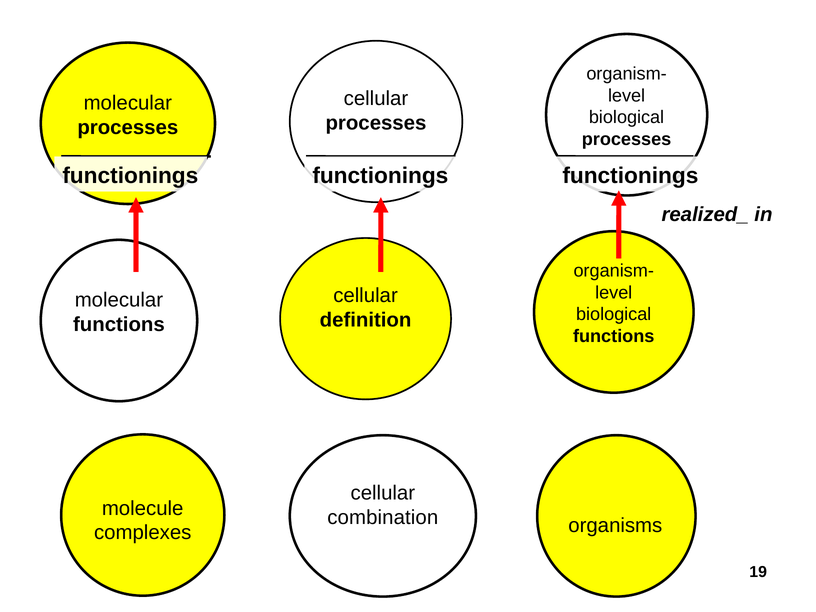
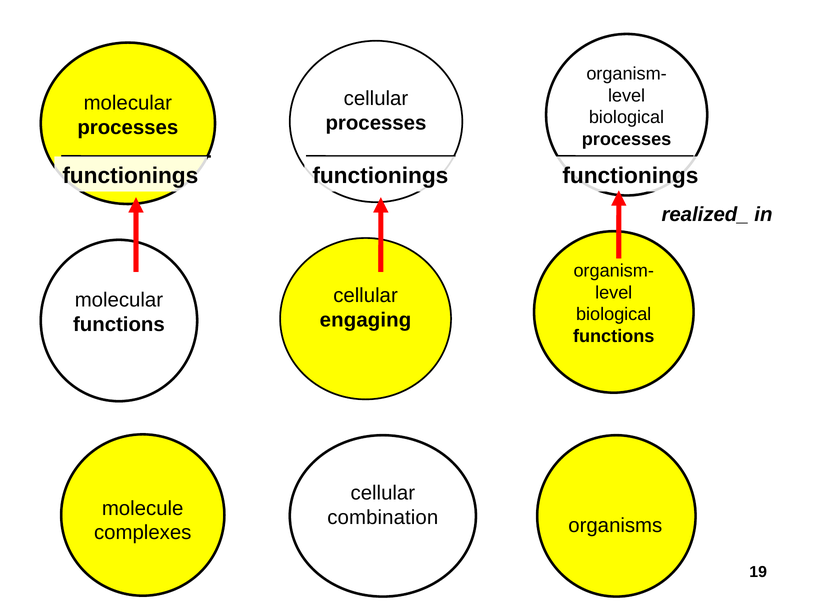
definition: definition -> engaging (365, 320)
